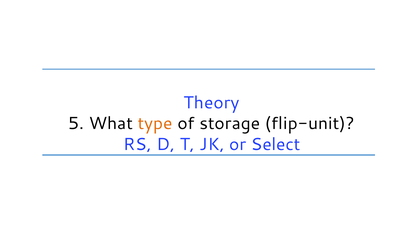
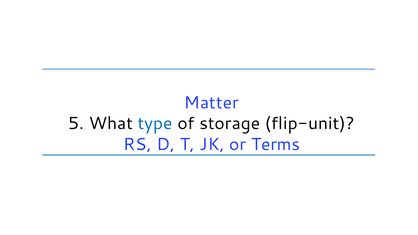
Theory: Theory -> Matter (211, 103)
type colour: orange -> blue (155, 124)
Select: Select -> Terms (276, 144)
